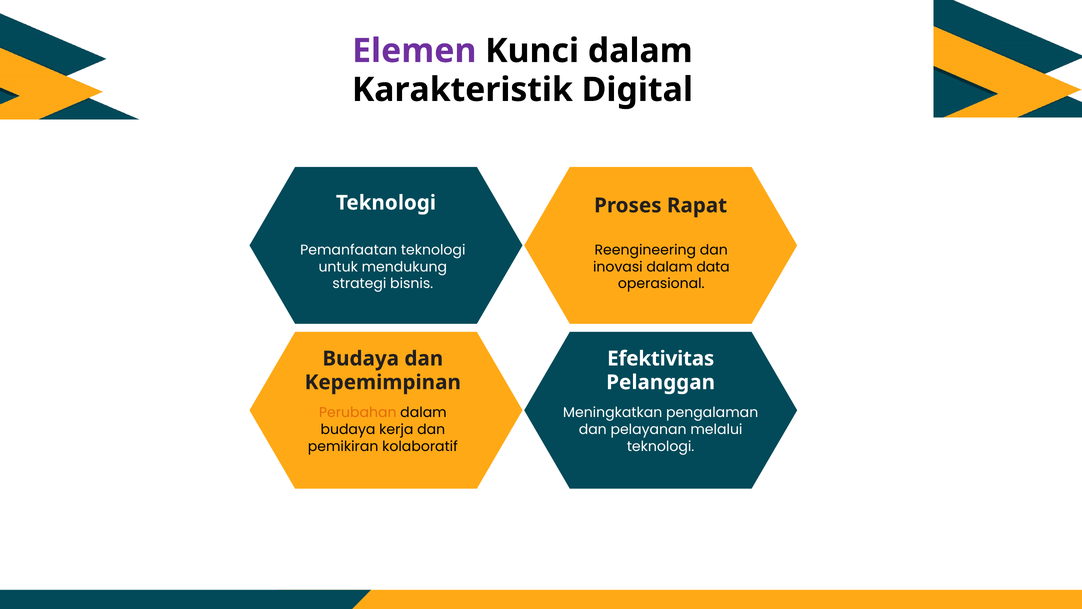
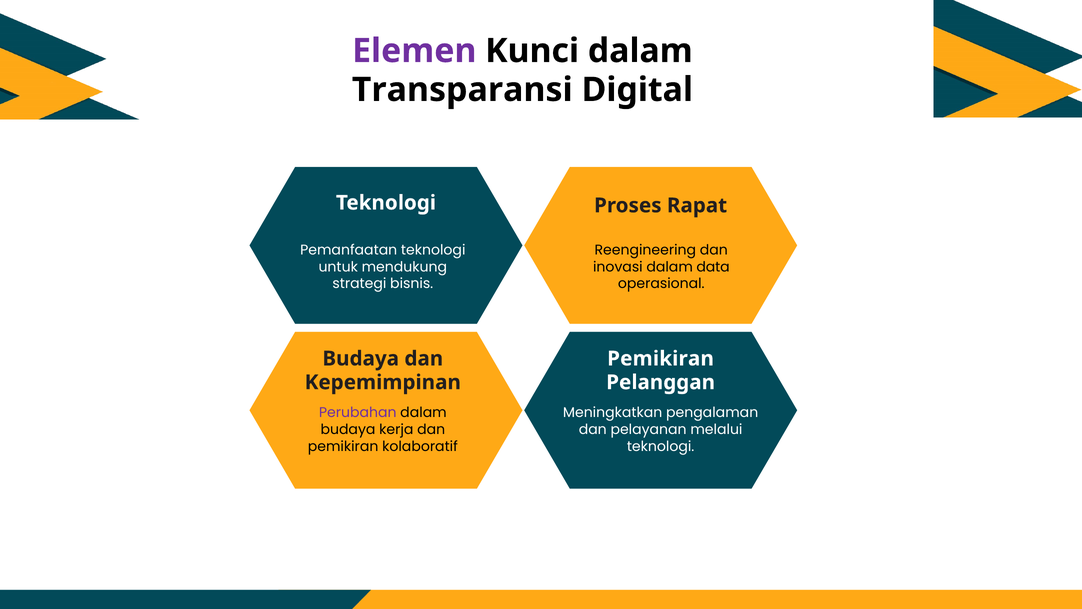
Karakteristik: Karakteristik -> Transparansi (462, 90)
Efektivitas: Efektivitas -> Pemikiran (661, 358)
Perubahan colour: orange -> purple (358, 412)
